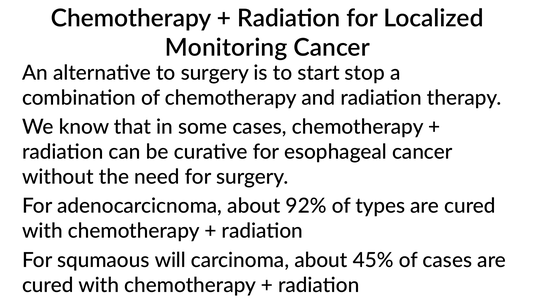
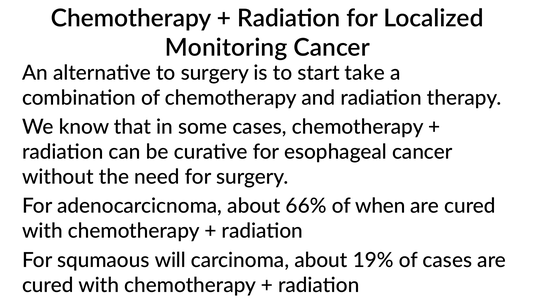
stop: stop -> take (365, 73)
92%: 92% -> 66% (306, 206)
types: types -> when (380, 206)
45%: 45% -> 19% (373, 261)
